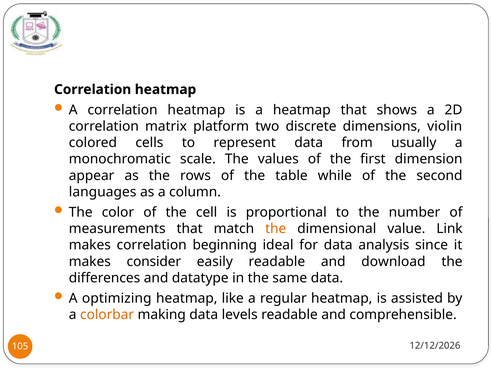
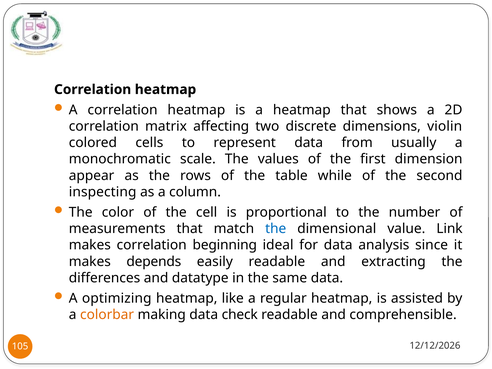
platform: platform -> affecting (221, 126)
languages: languages -> inspecting (103, 192)
the colour: orange -> blue (276, 229)
consider: consider -> depends (154, 261)
download: download -> extracting (393, 261)
levels: levels -> check (240, 315)
